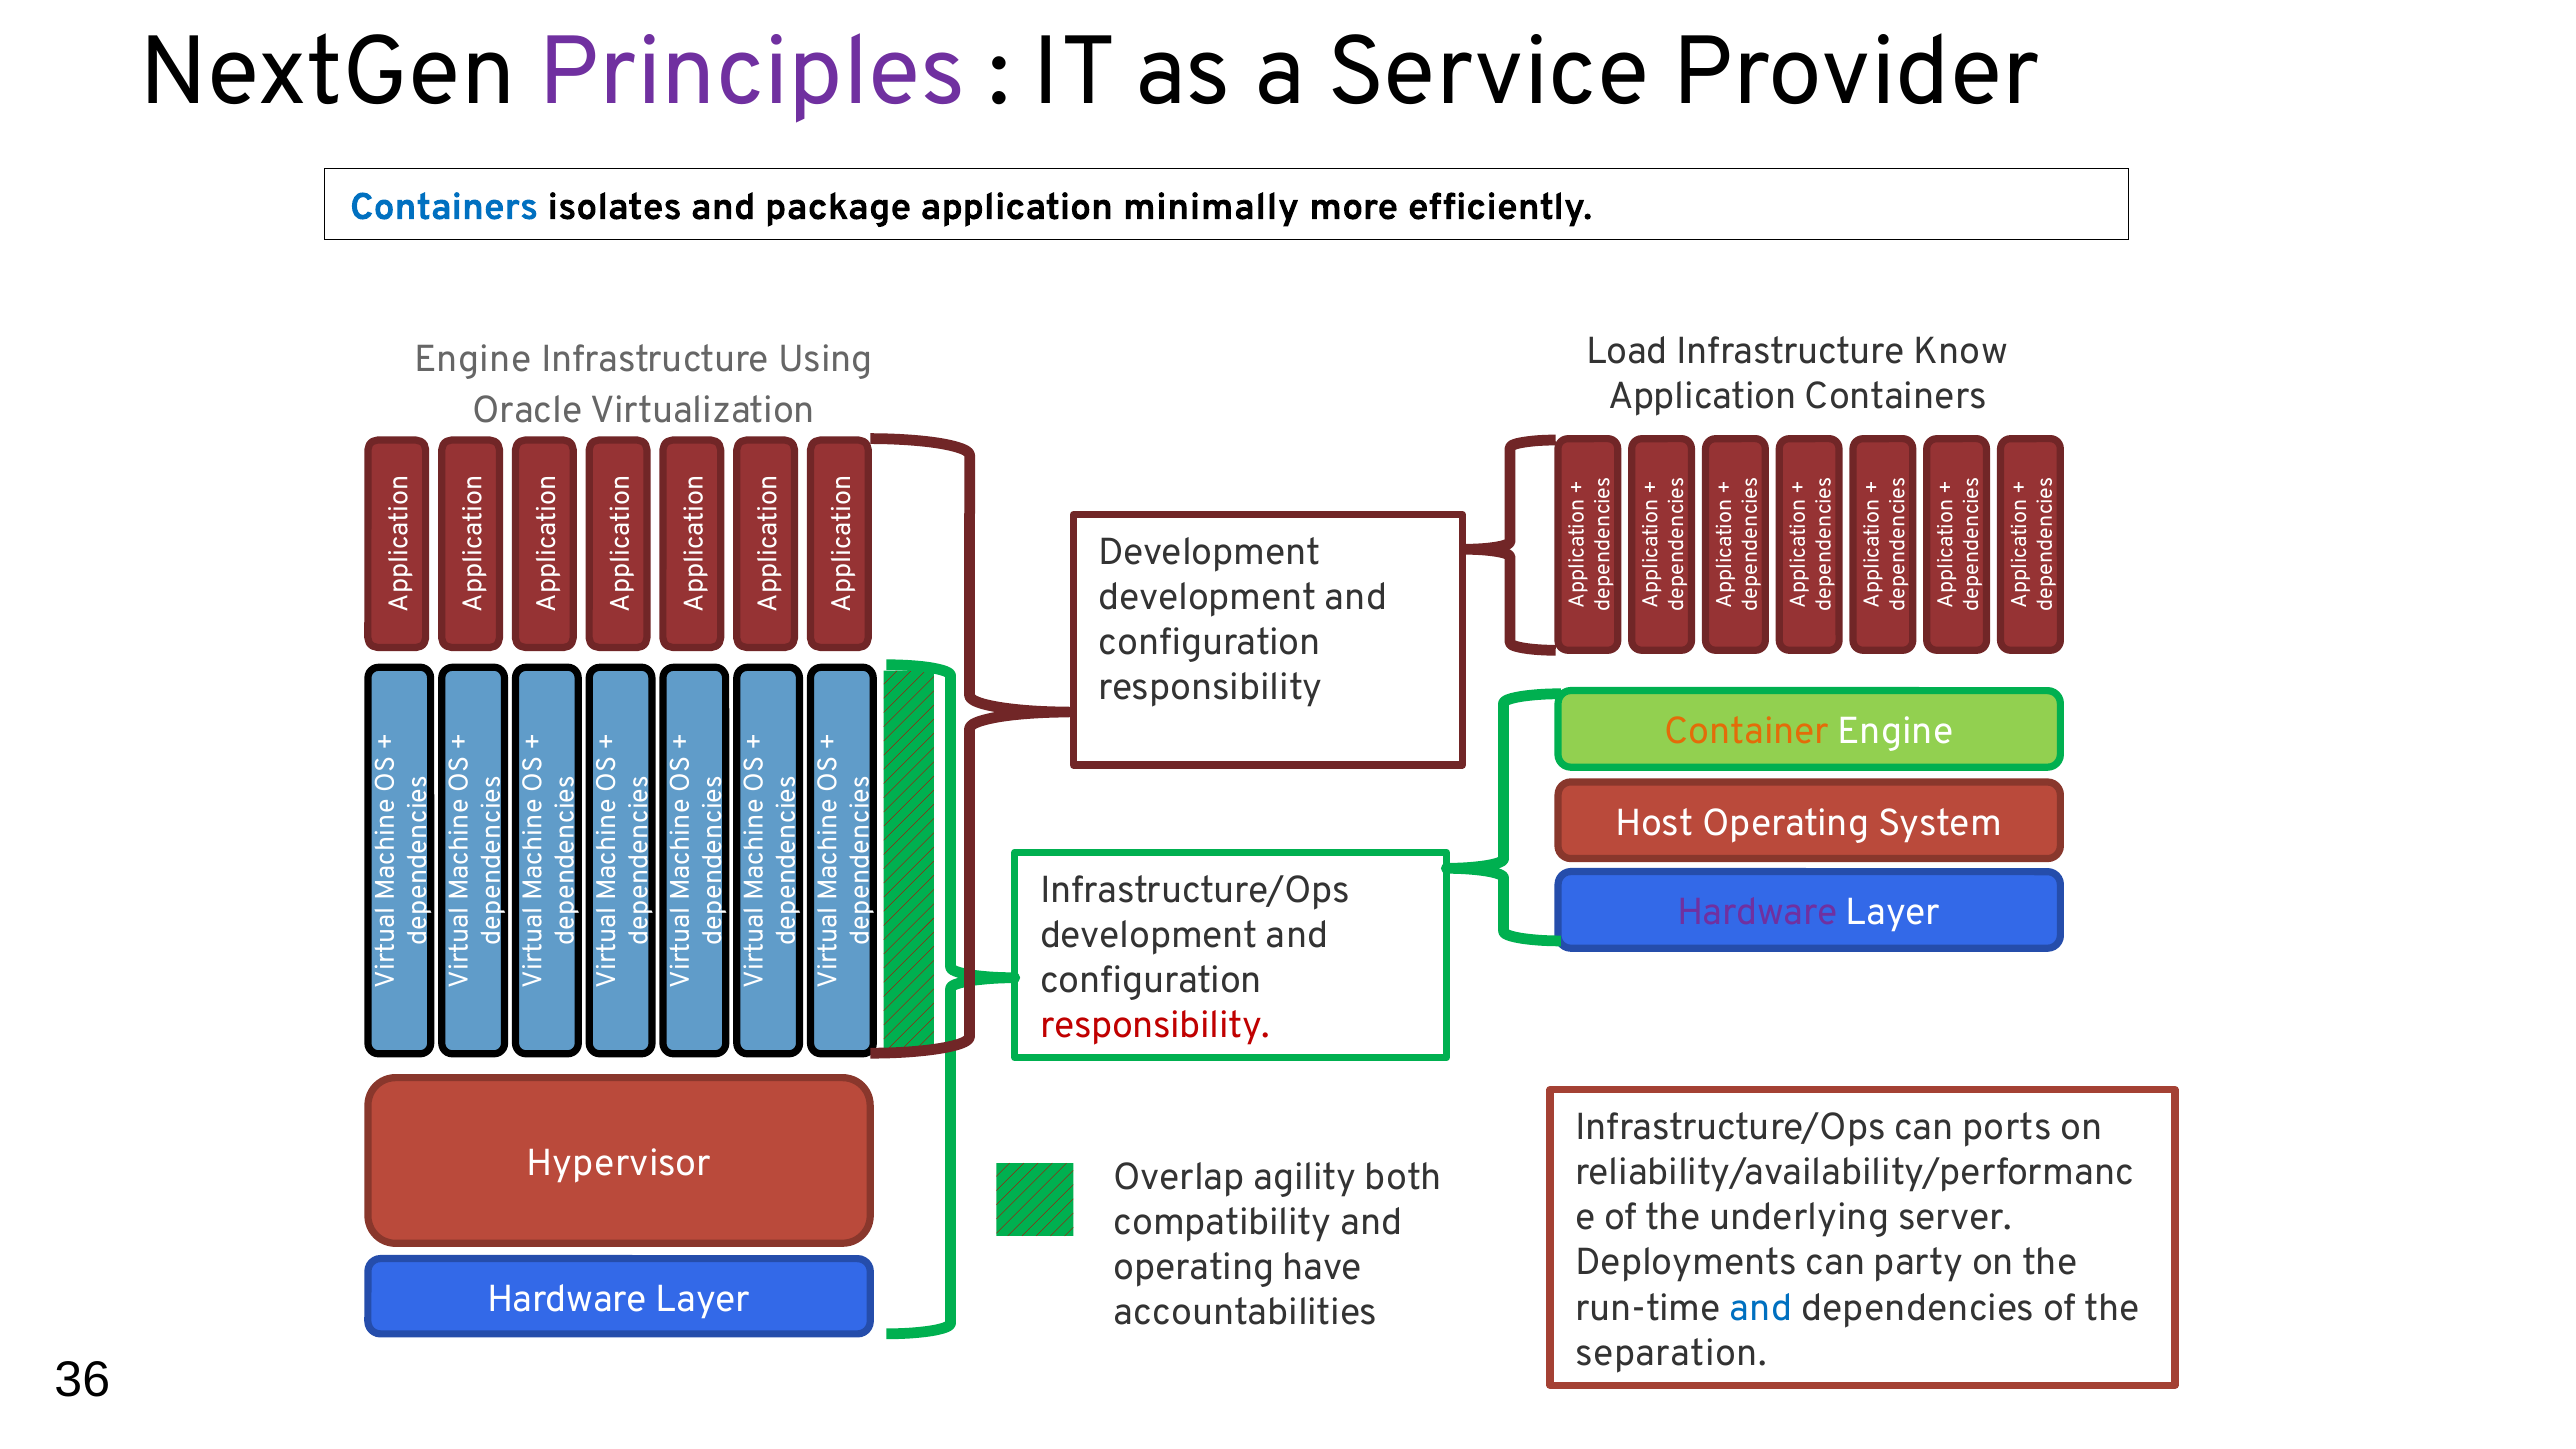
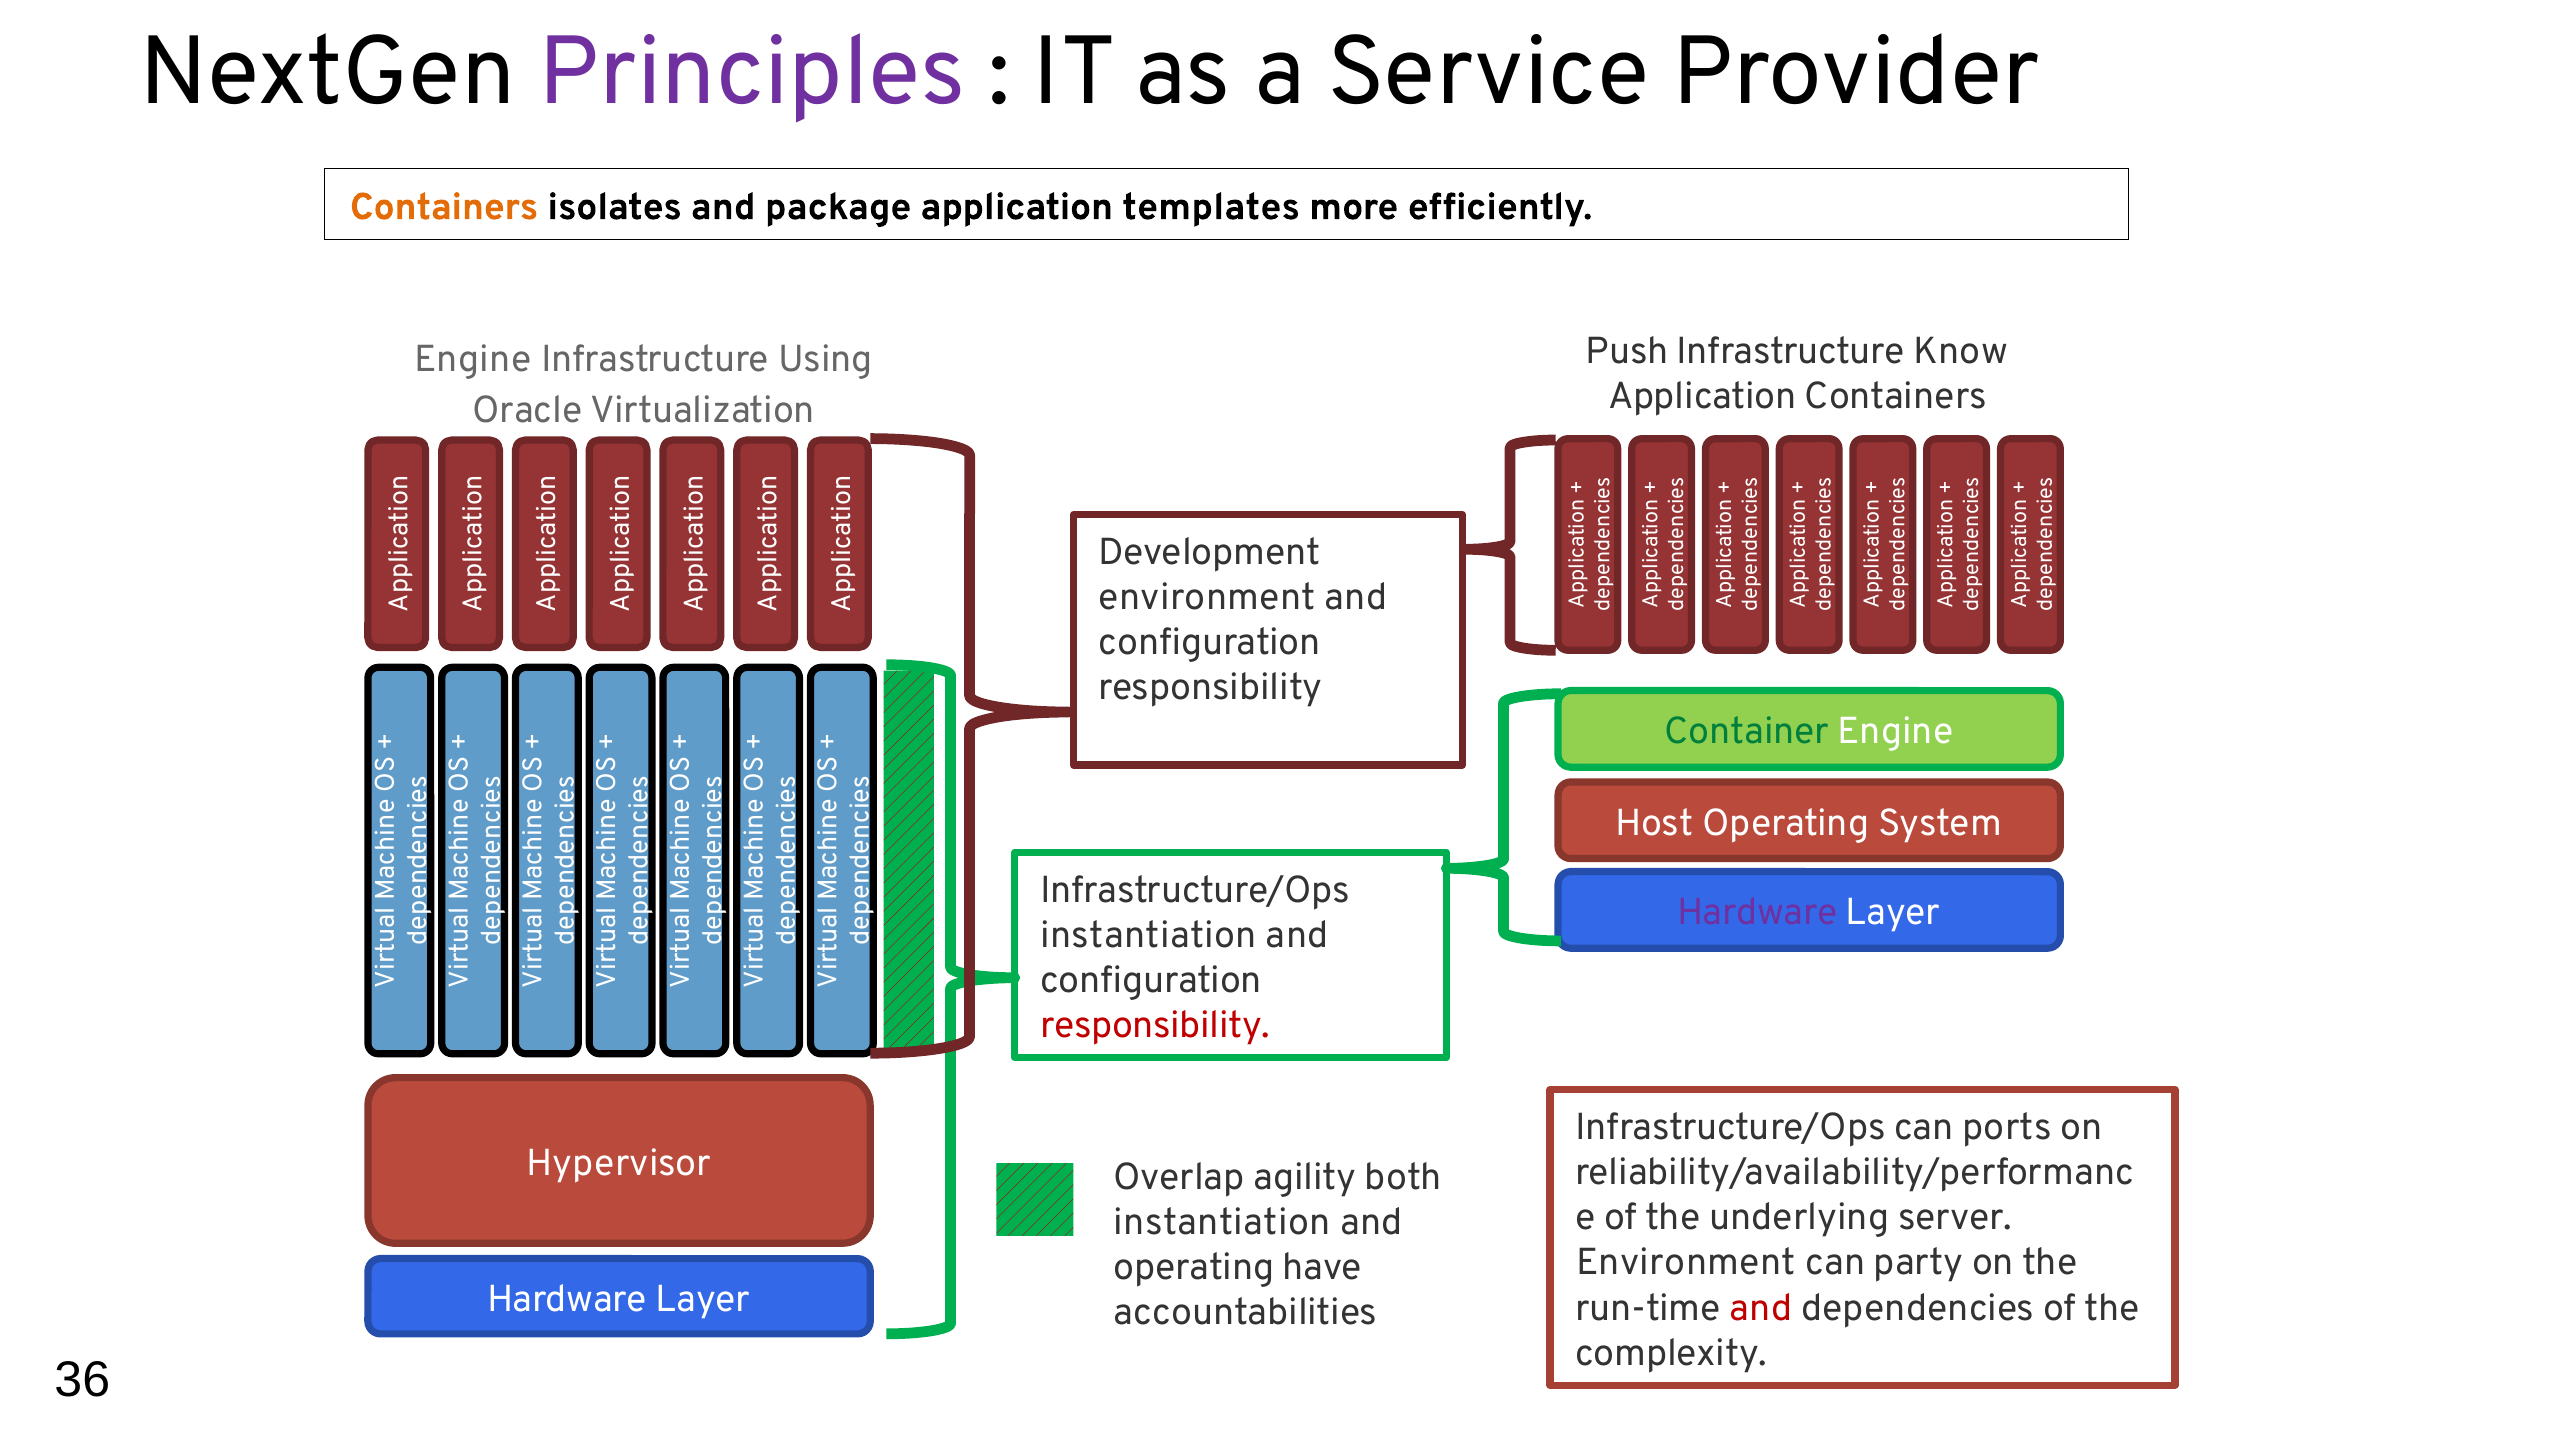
Containers colour: blue -> orange (444, 207)
minimally: minimally -> templates (1211, 207)
Load: Load -> Push (1627, 351)
development: development -> environment (1207, 598)
Container colour: orange -> green (1747, 732)
development: development -> instantiation (1149, 935)
compatibility: compatibility -> instantiation (1222, 1222)
Deployments: Deployments -> Environment (1686, 1263)
and colour: blue -> red (1761, 1308)
separation: separation -> complexity (1671, 1353)
